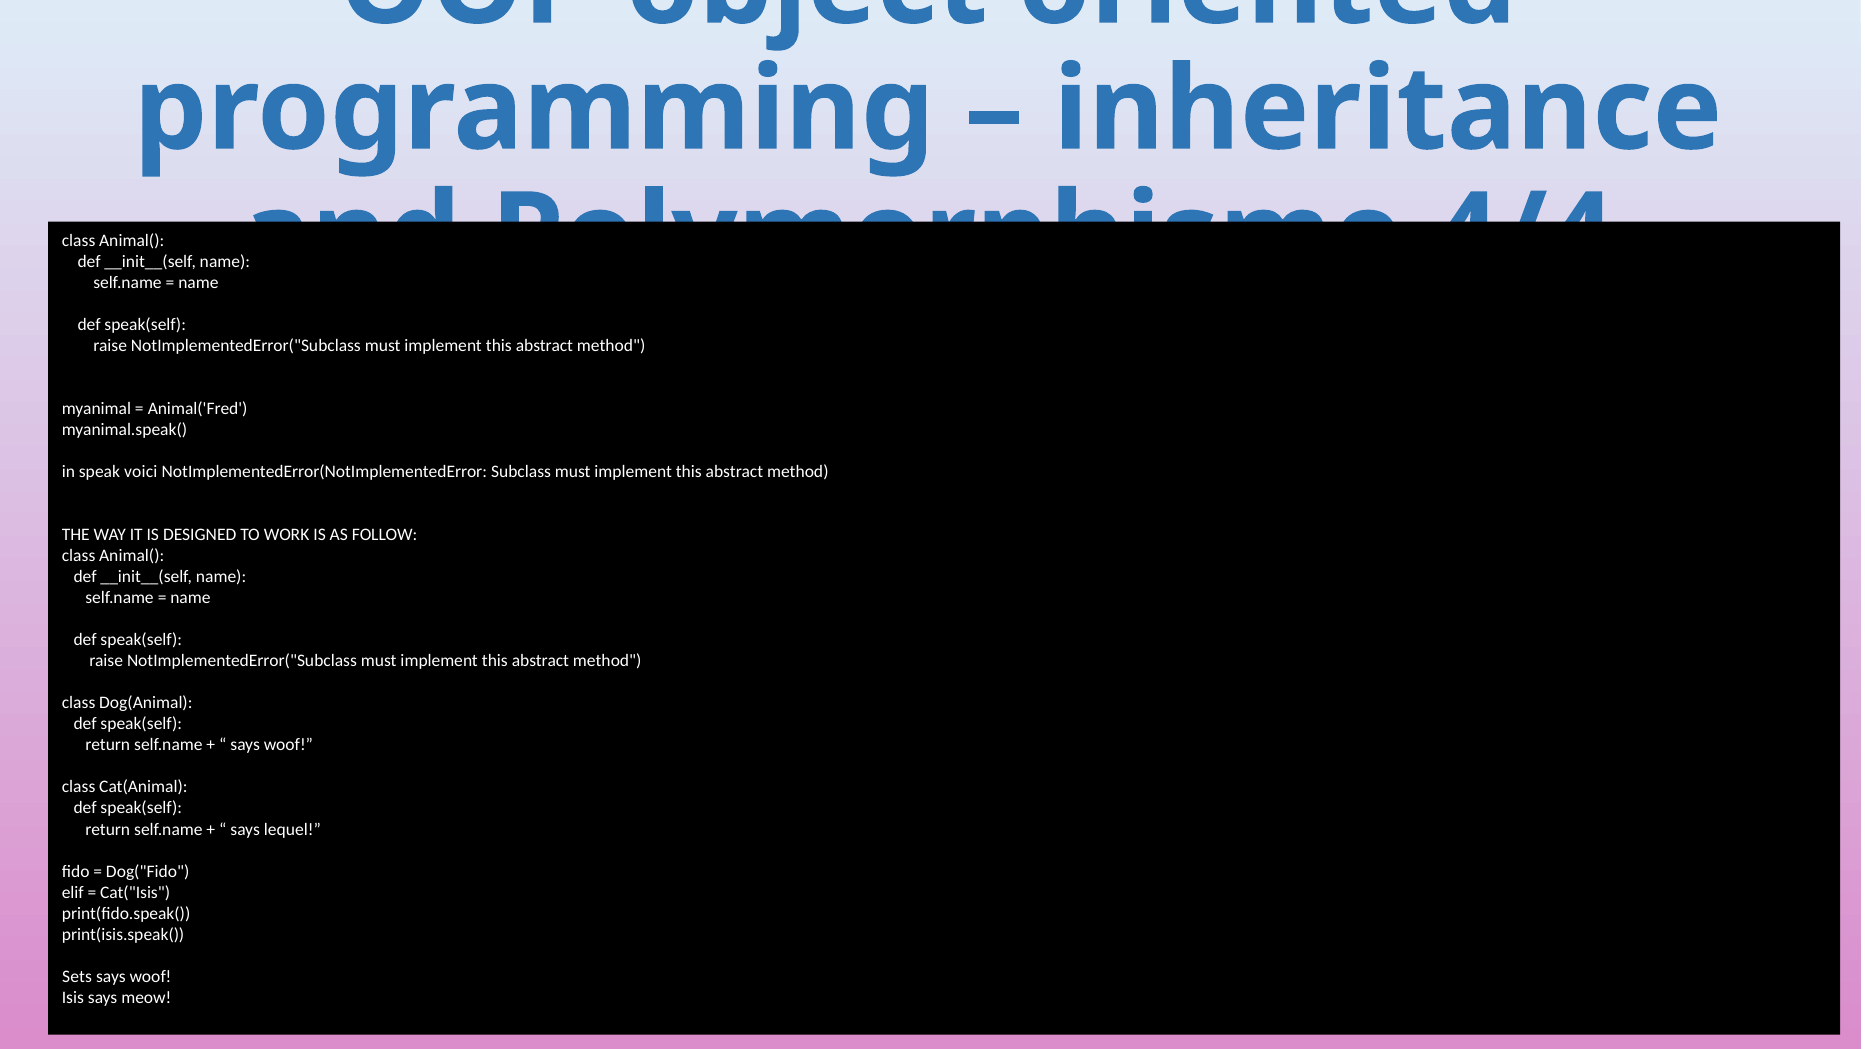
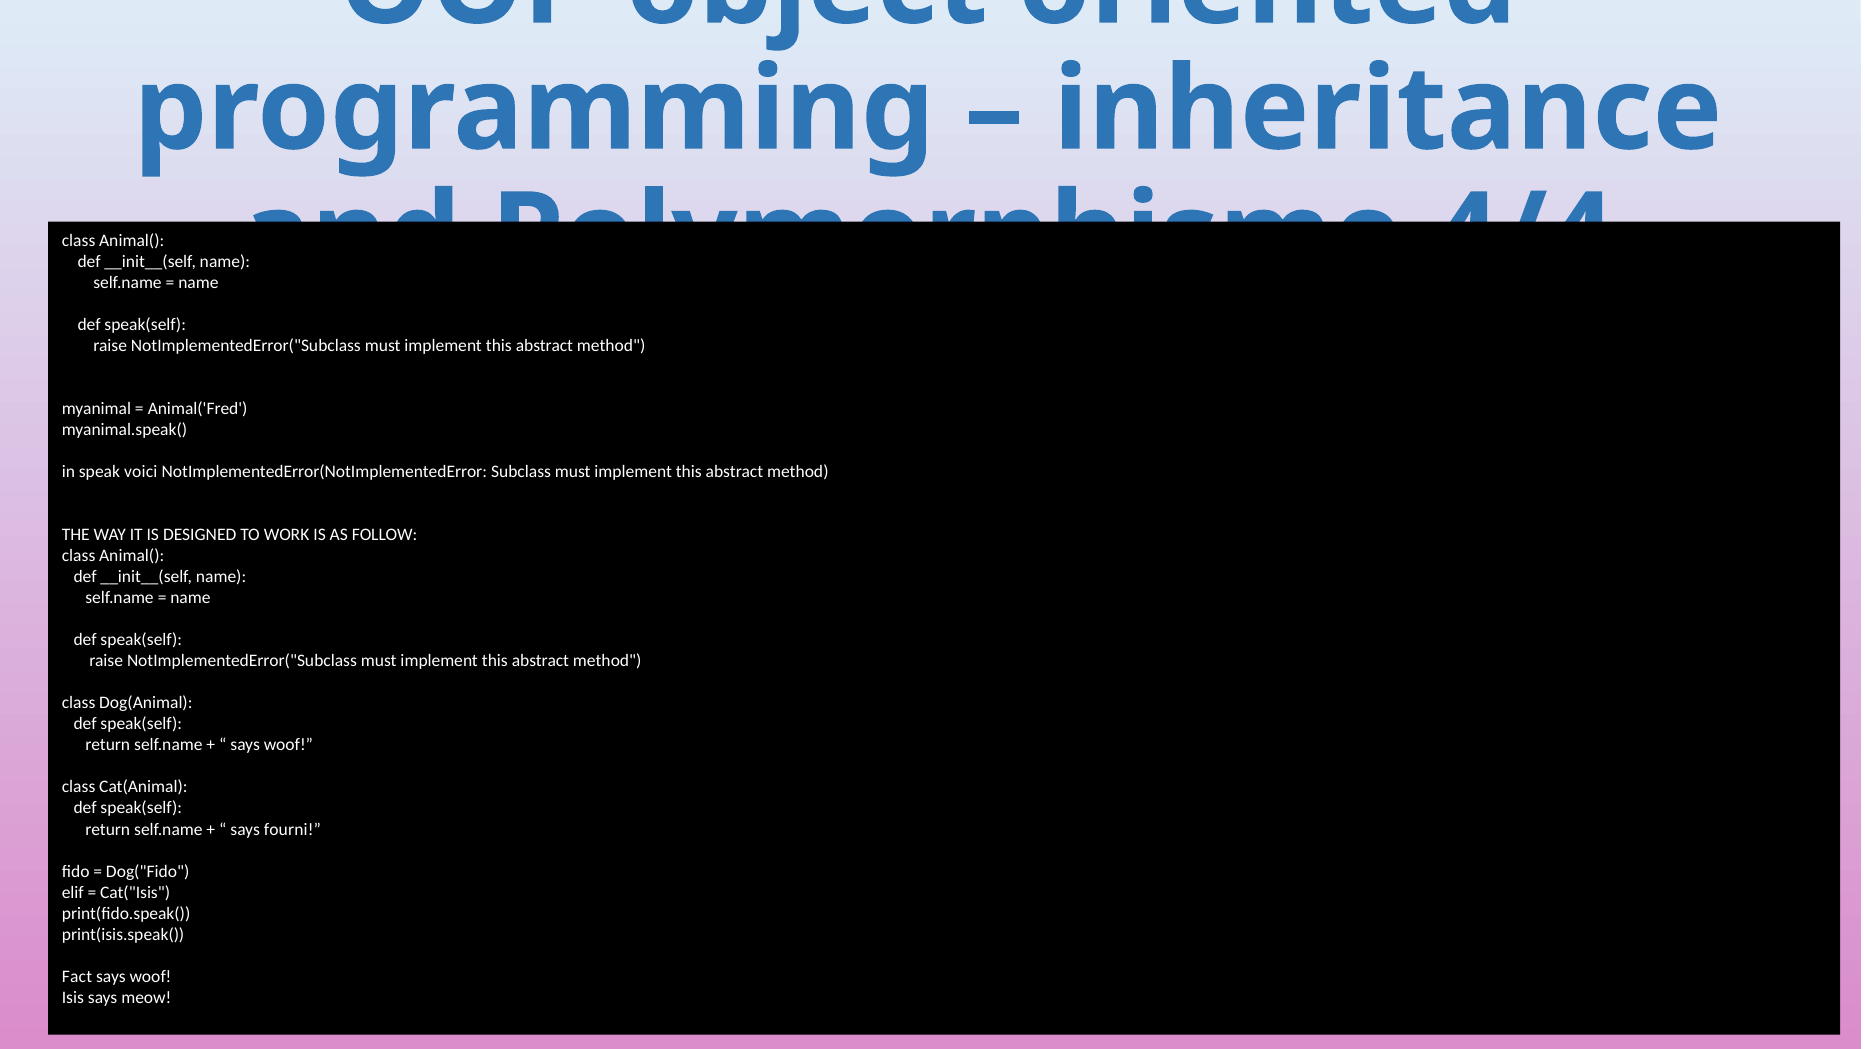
lequel: lequel -> fourni (292, 829)
Sets: Sets -> Fact (77, 977)
